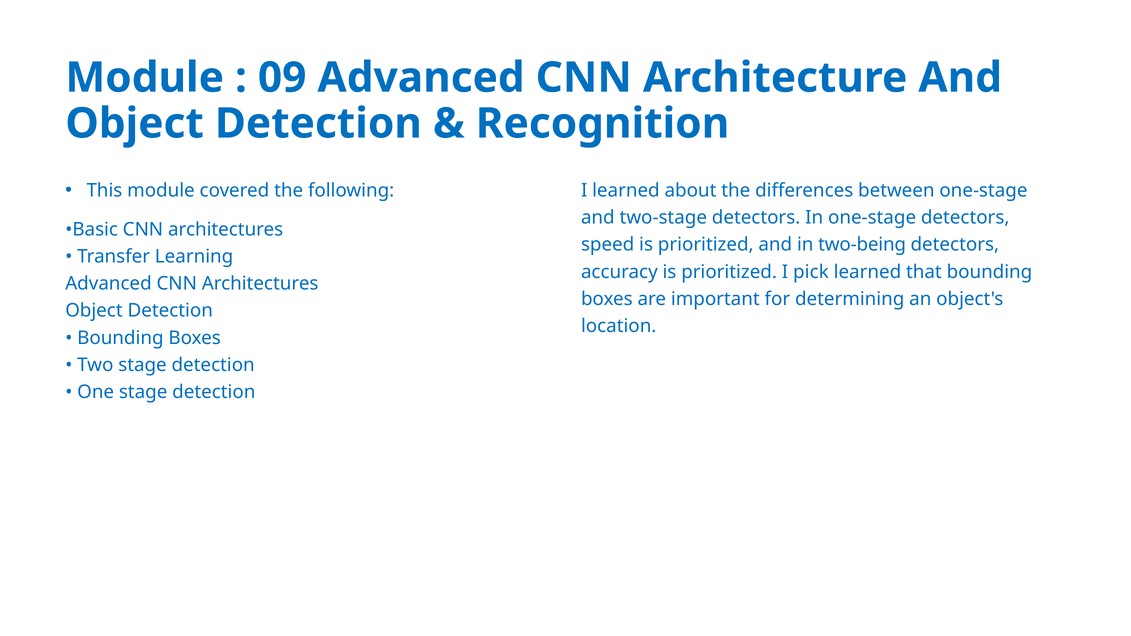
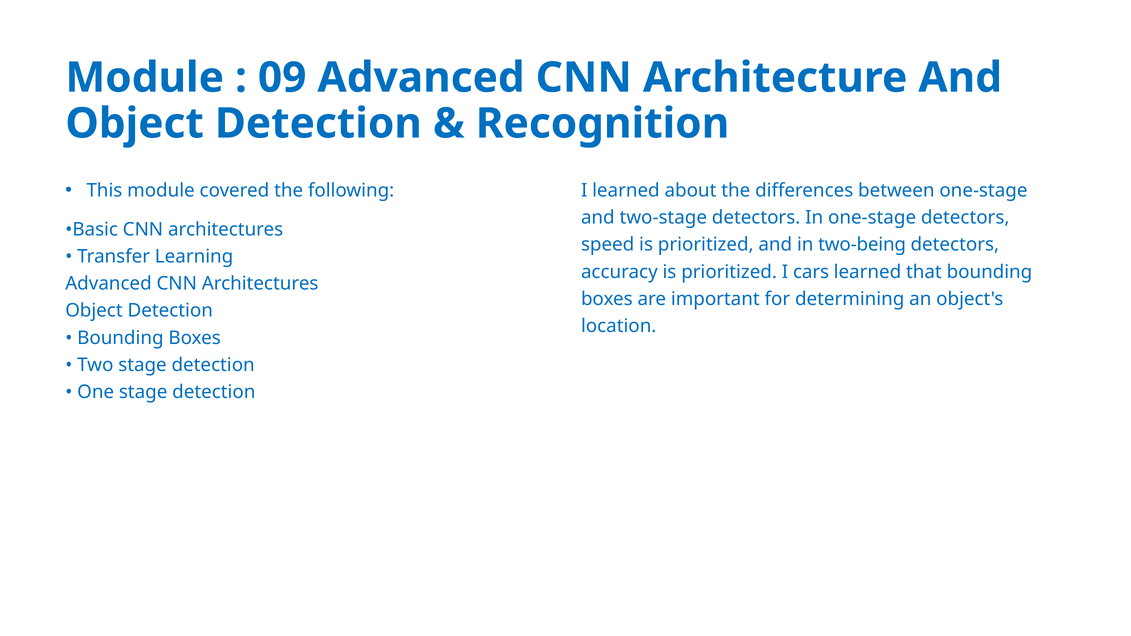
pick: pick -> cars (811, 272)
